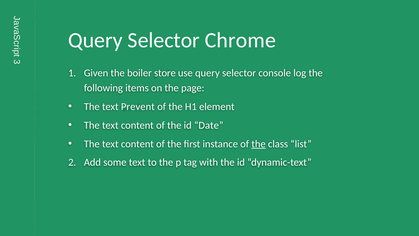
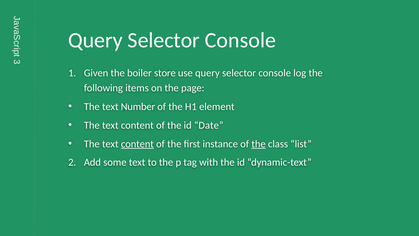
Chrome: Chrome -> Console (240, 40)
Prevent: Prevent -> Number (138, 107)
content underline: none -> present (137, 144)
